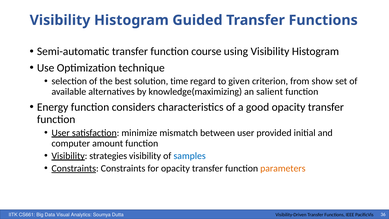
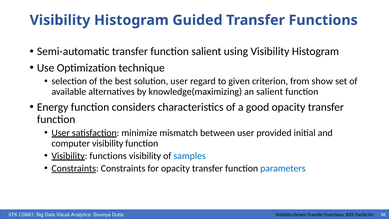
function course: course -> salient (206, 51)
solution time: time -> user (179, 81)
computer amount: amount -> visibility (108, 143)
Visibility strategies: strategies -> functions (108, 156)
parameters colour: orange -> blue (283, 168)
